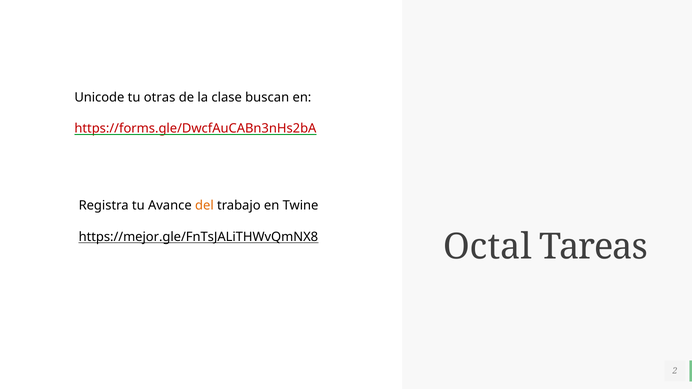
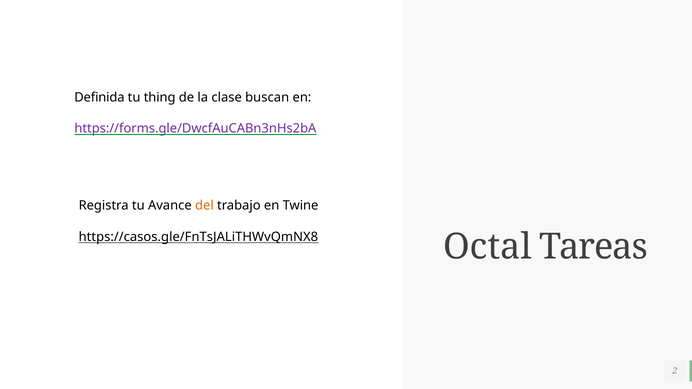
Unicode: Unicode -> Definida (99, 98)
otras: otras -> thing (160, 98)
https://forms.gle/DwcfAuCABn3nHs2bA colour: red -> purple (195, 129)
https://mejor.gle/FnTsJALiTHWvQmNX8: https://mejor.gle/FnTsJALiTHWvQmNX8 -> https://casos.gle/FnTsJALiTHWvQmNX8 (198, 237)
